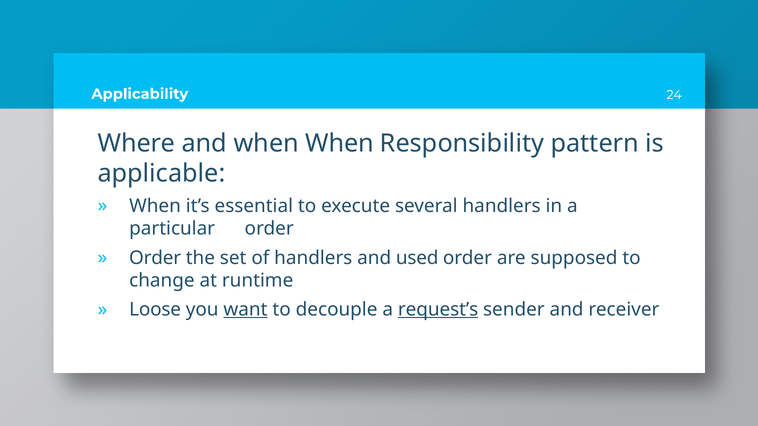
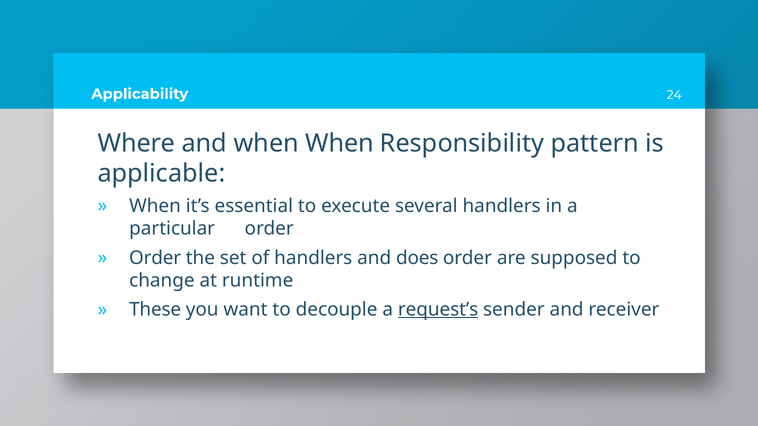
used: used -> does (417, 258)
Loose: Loose -> These (155, 310)
want underline: present -> none (246, 310)
